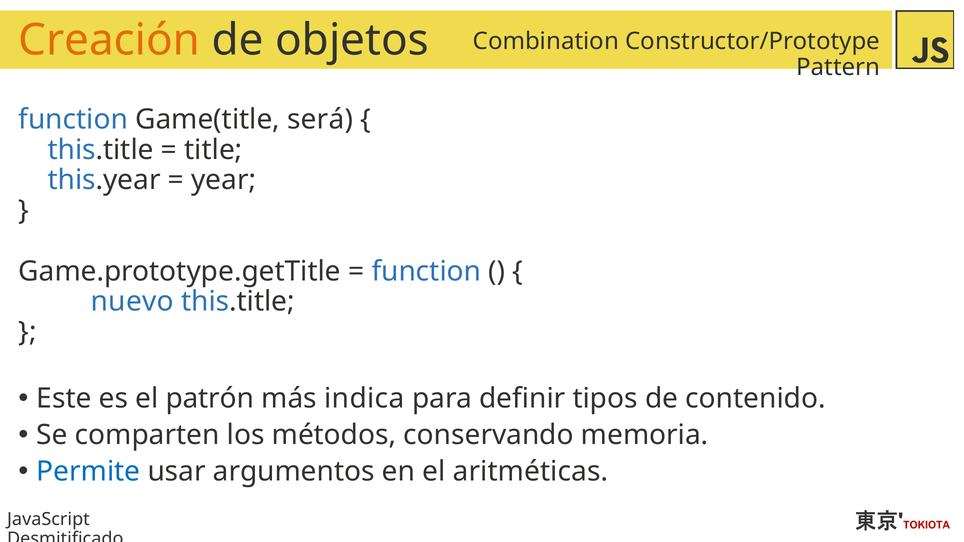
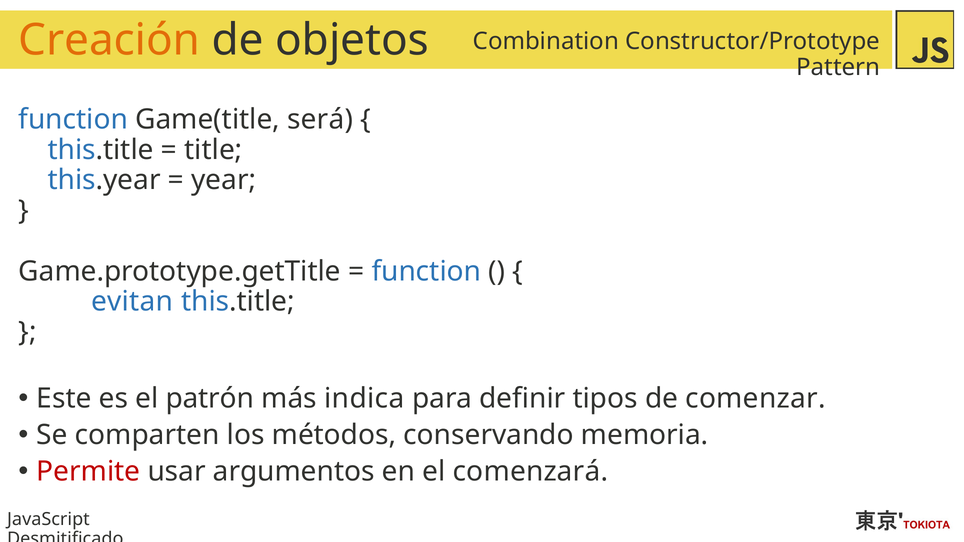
nuevo: nuevo -> evitan (132, 302)
contenido: contenido -> comenzar (755, 399)
Permite colour: blue -> red (88, 472)
aritméticas: aritméticas -> comenzará (530, 472)
